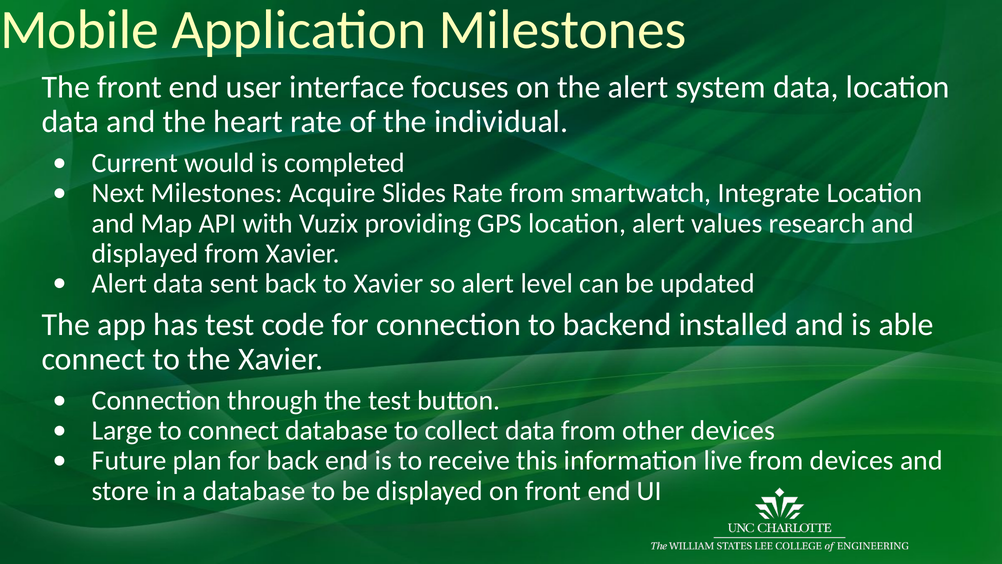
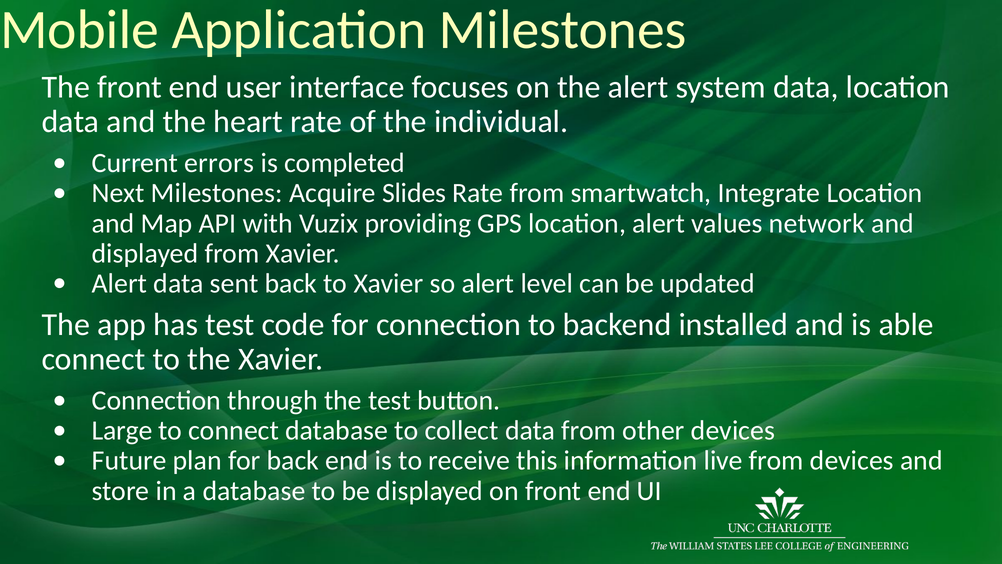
would: would -> errors (219, 163)
research: research -> network (817, 223)
